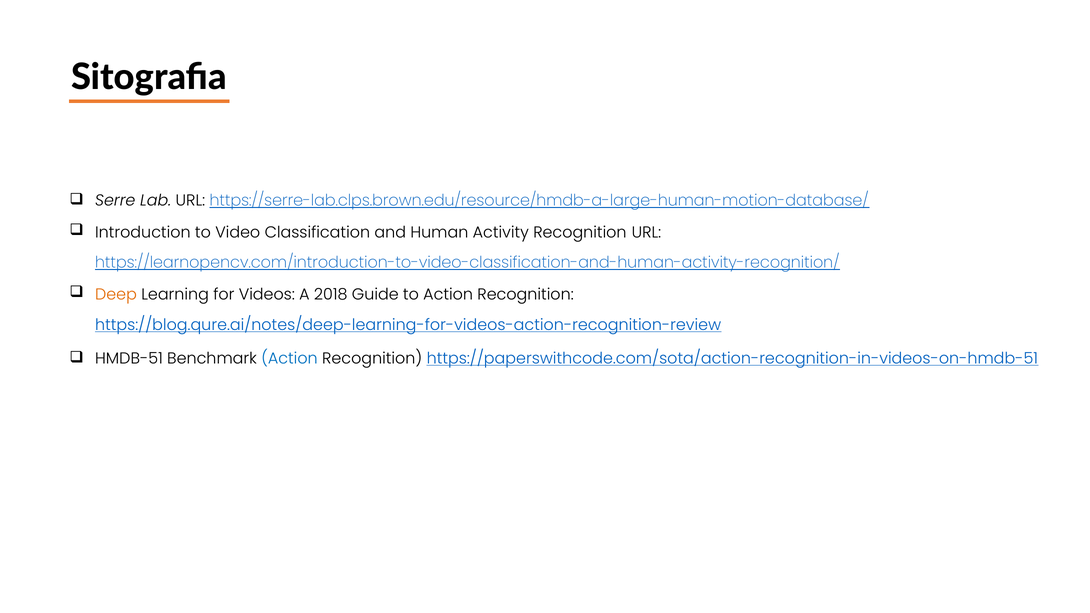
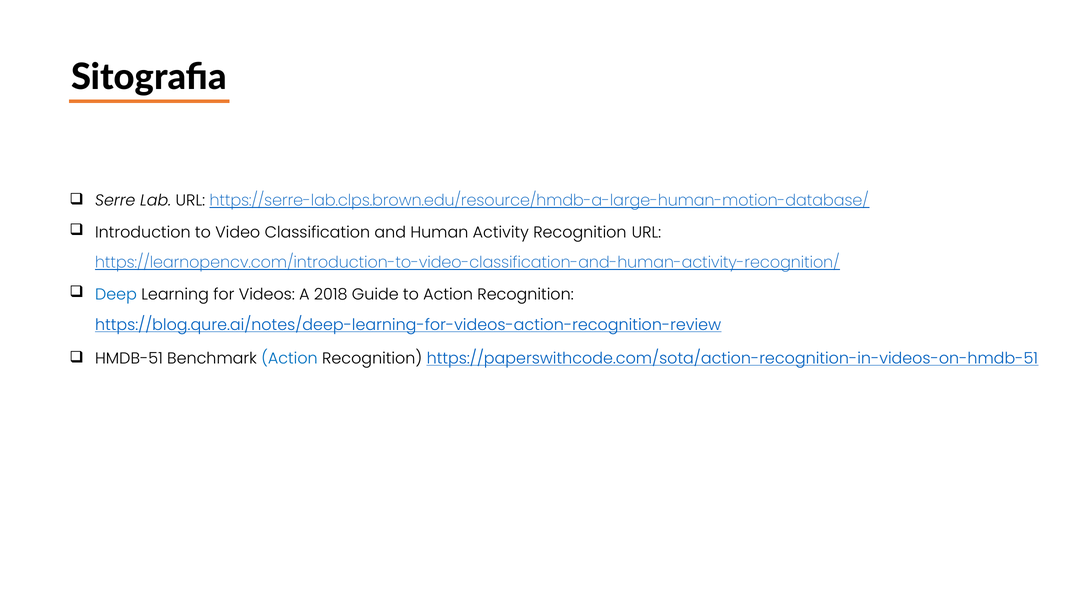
Deep colour: orange -> blue (116, 295)
